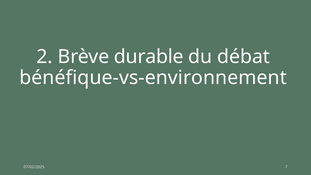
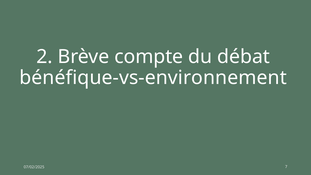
durable: durable -> compte (149, 57)
